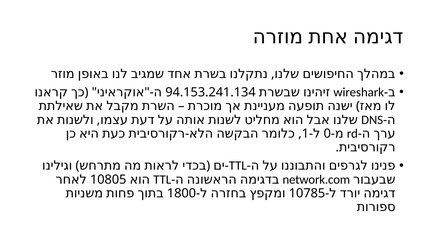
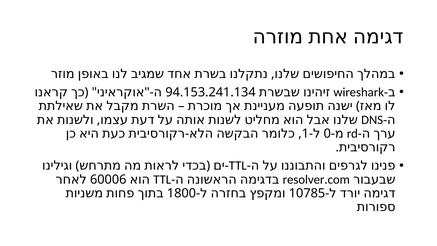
network.com: network.com -> resolver.com (316, 179)
10805: 10805 -> 60006 (108, 179)
